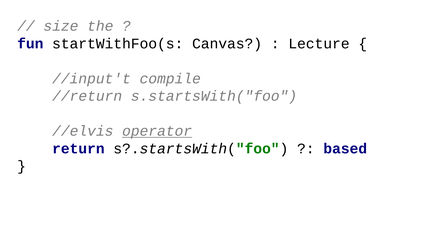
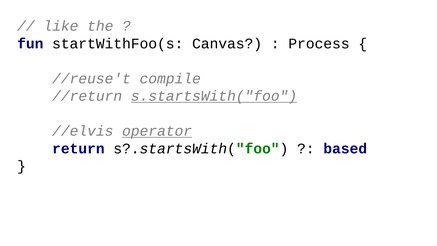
size: size -> like (61, 26)
Lecture: Lecture -> Process (319, 44)
//input't: //input't -> //reuse't (92, 79)
s.startsWith("foo underline: none -> present (214, 96)
